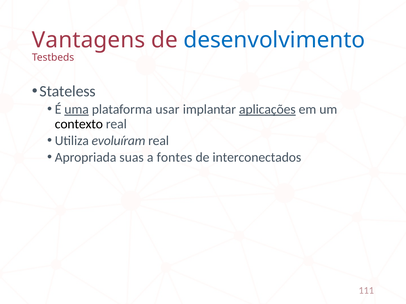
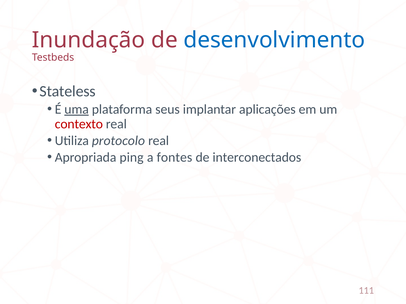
Vantagens: Vantagens -> Inundação (89, 40)
usar: usar -> seus (168, 109)
aplicações underline: present -> none (267, 109)
contexto colour: black -> red (79, 124)
evoluíram: evoluíram -> protocolo (118, 141)
suas: suas -> ping (132, 158)
